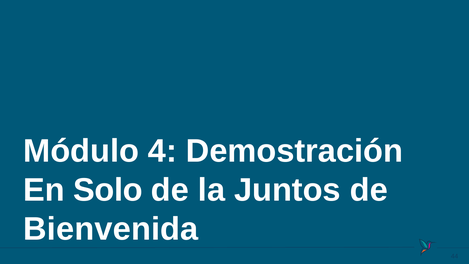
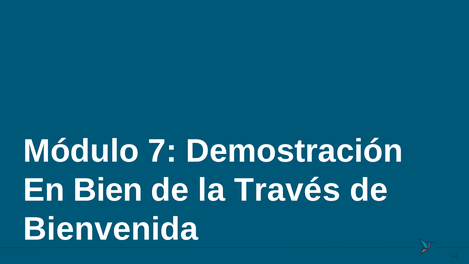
4: 4 -> 7 (162, 151)
Solo: Solo -> Bien (108, 190)
Juntos: Juntos -> Través (287, 190)
